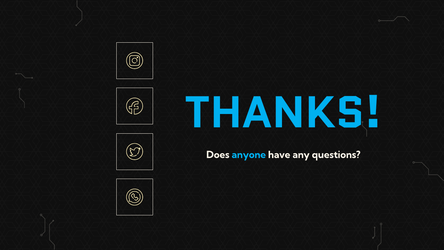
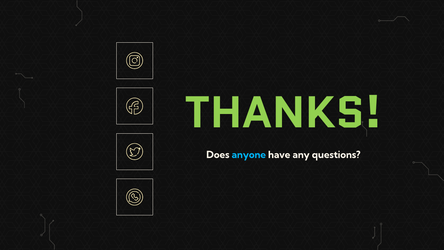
THANKS colour: light blue -> light green (283, 113)
